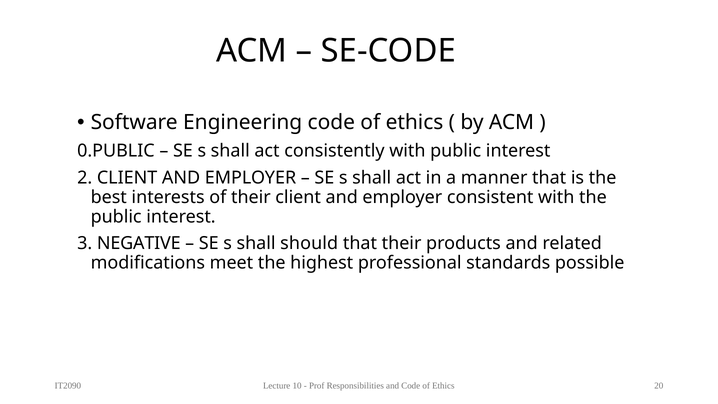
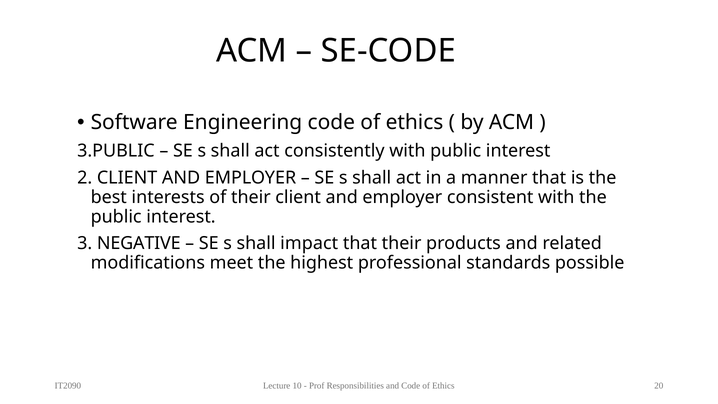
0.PUBLIC: 0.PUBLIC -> 3.PUBLIC (116, 151)
should: should -> impact (309, 243)
